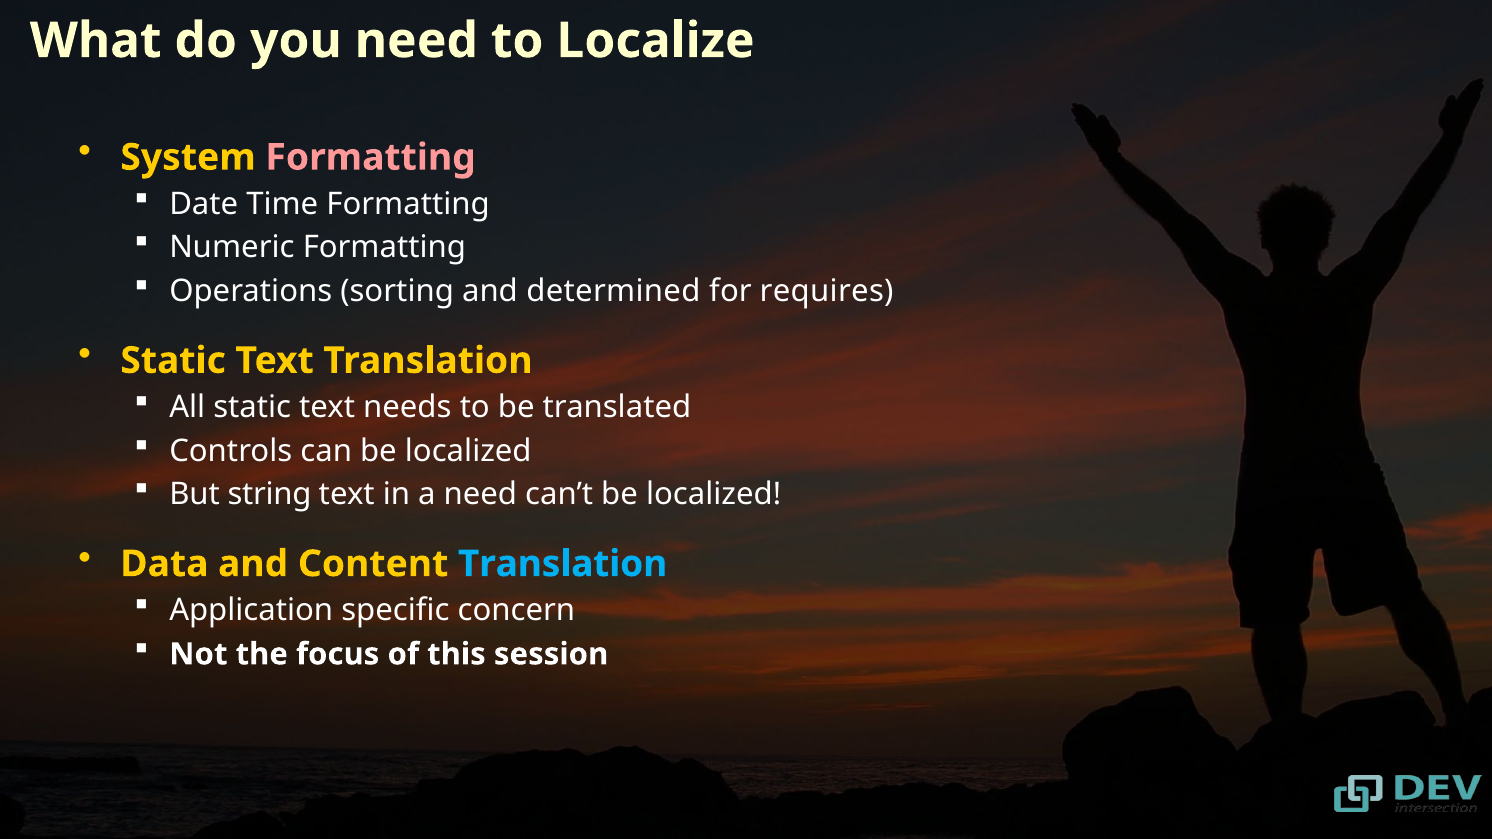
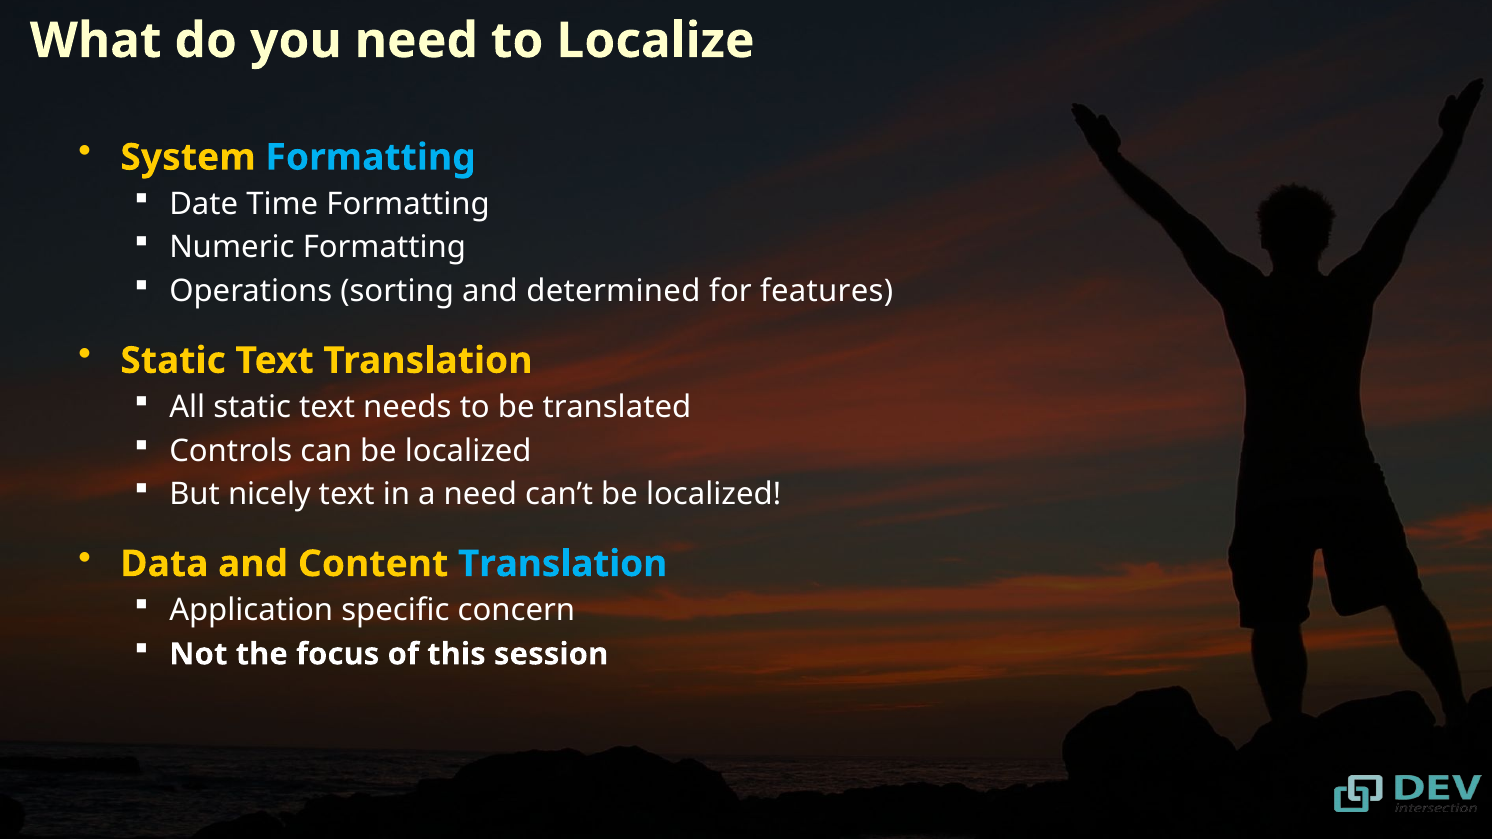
Formatting colour: pink -> light blue (371, 157)
requires: requires -> features (827, 291)
string: string -> nicely (269, 495)
